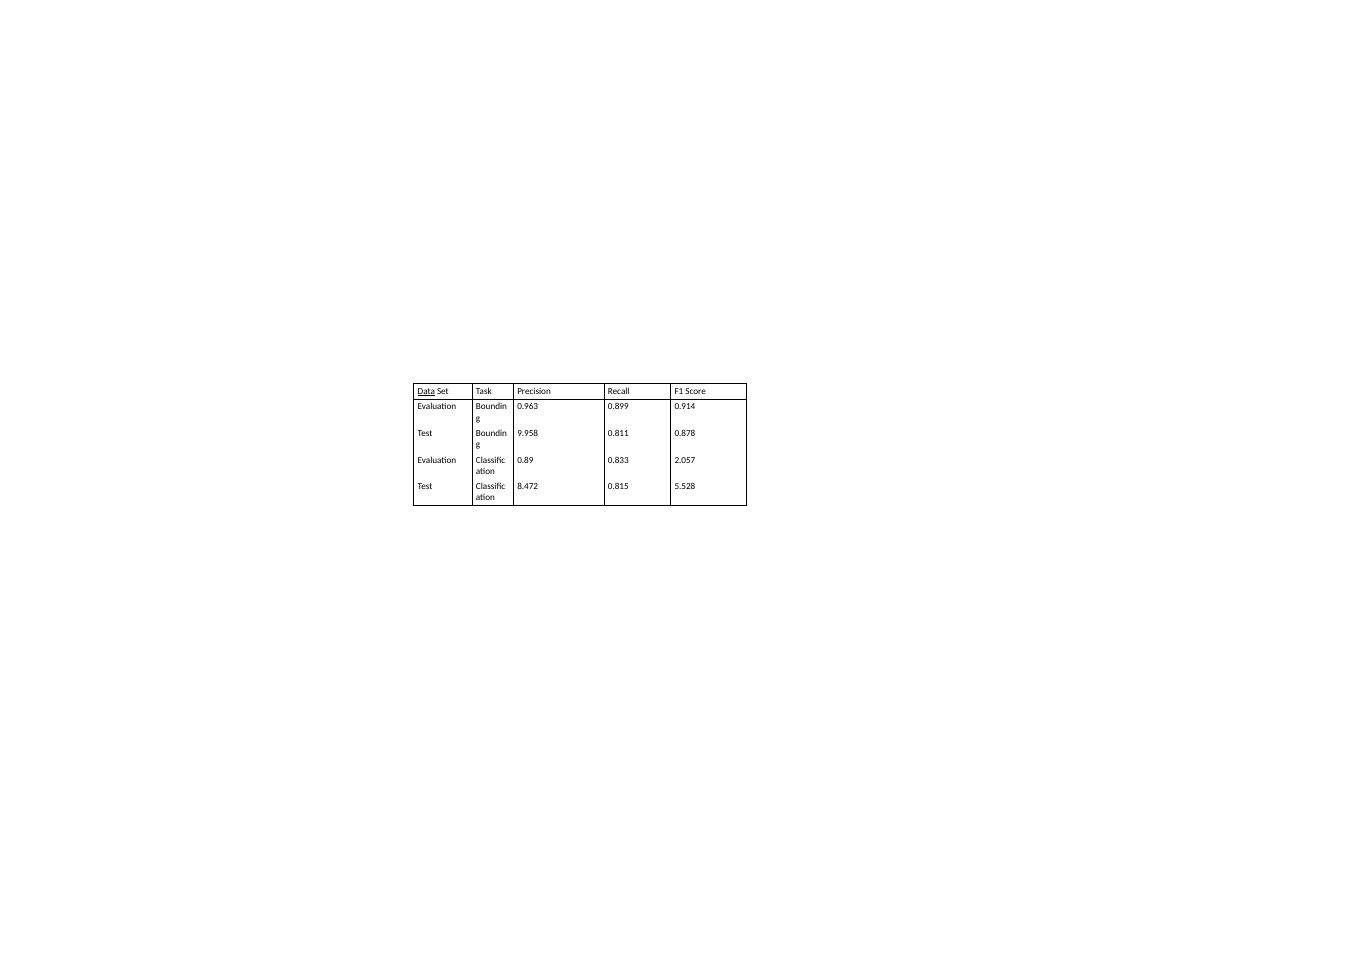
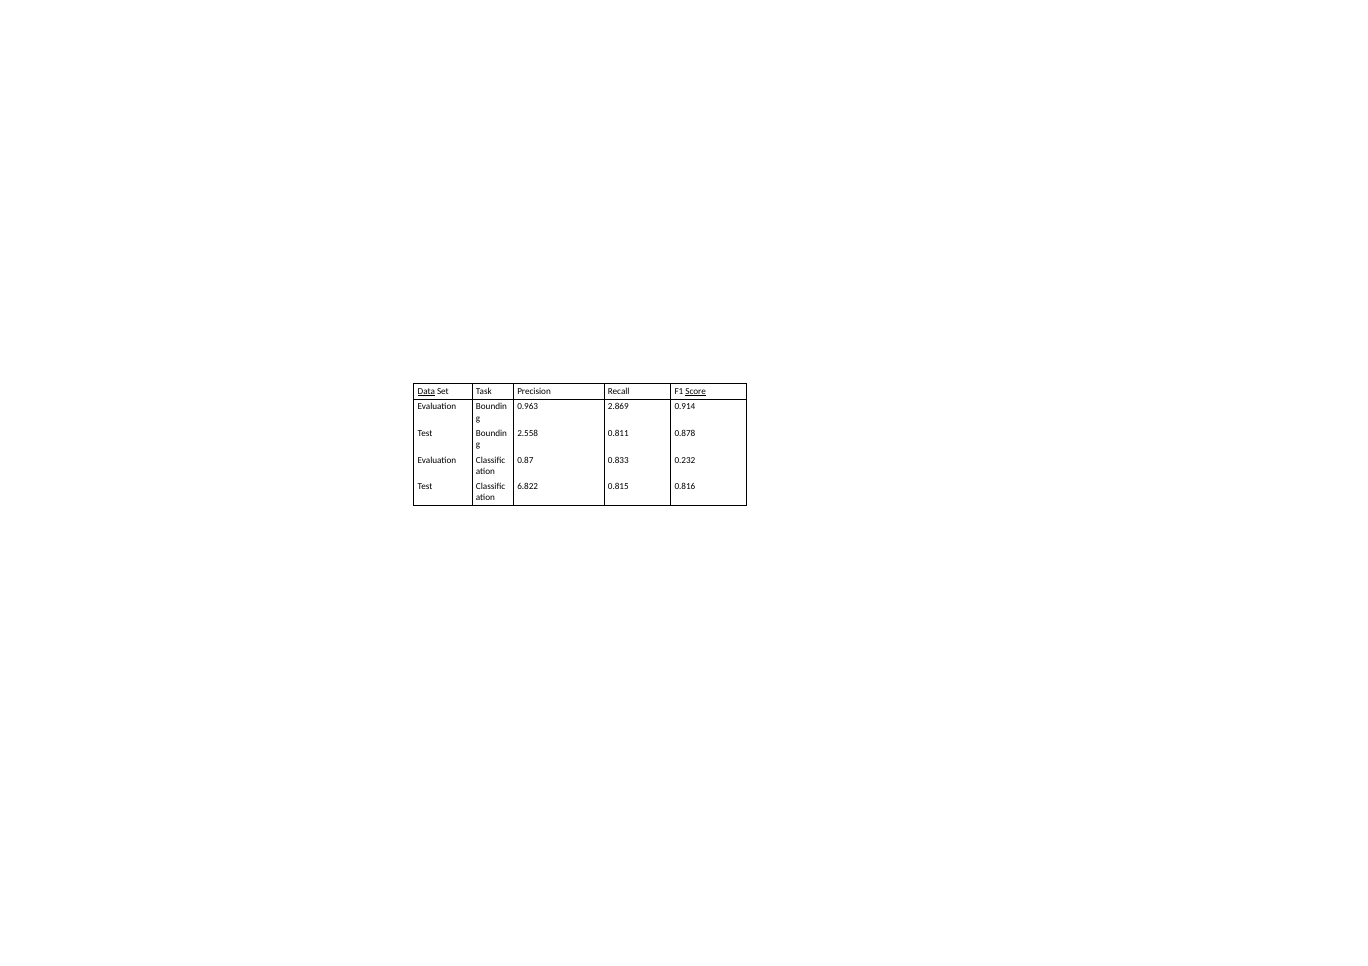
Score underline: none -> present (696, 392)
0.899: 0.899 -> 2.869 (618, 407)
9.958: 9.958 -> 2.558 (528, 434)
0.89: 0.89 -> 0.87 (525, 460)
2.057: 2.057 -> 0.232 (685, 460)
8.472: 8.472 -> 6.822 (528, 487)
5.528: 5.528 -> 0.816 (685, 487)
